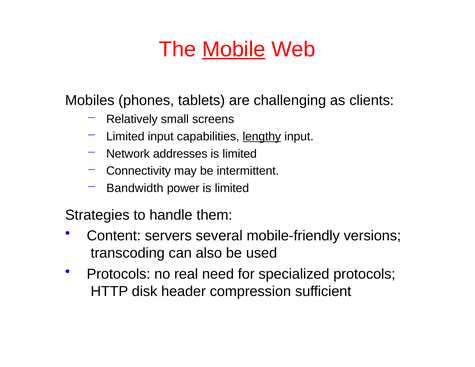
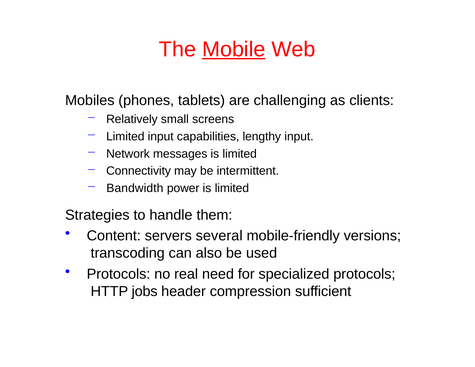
lengthy underline: present -> none (262, 136)
addresses: addresses -> messages (180, 154)
disk: disk -> jobs (145, 291)
